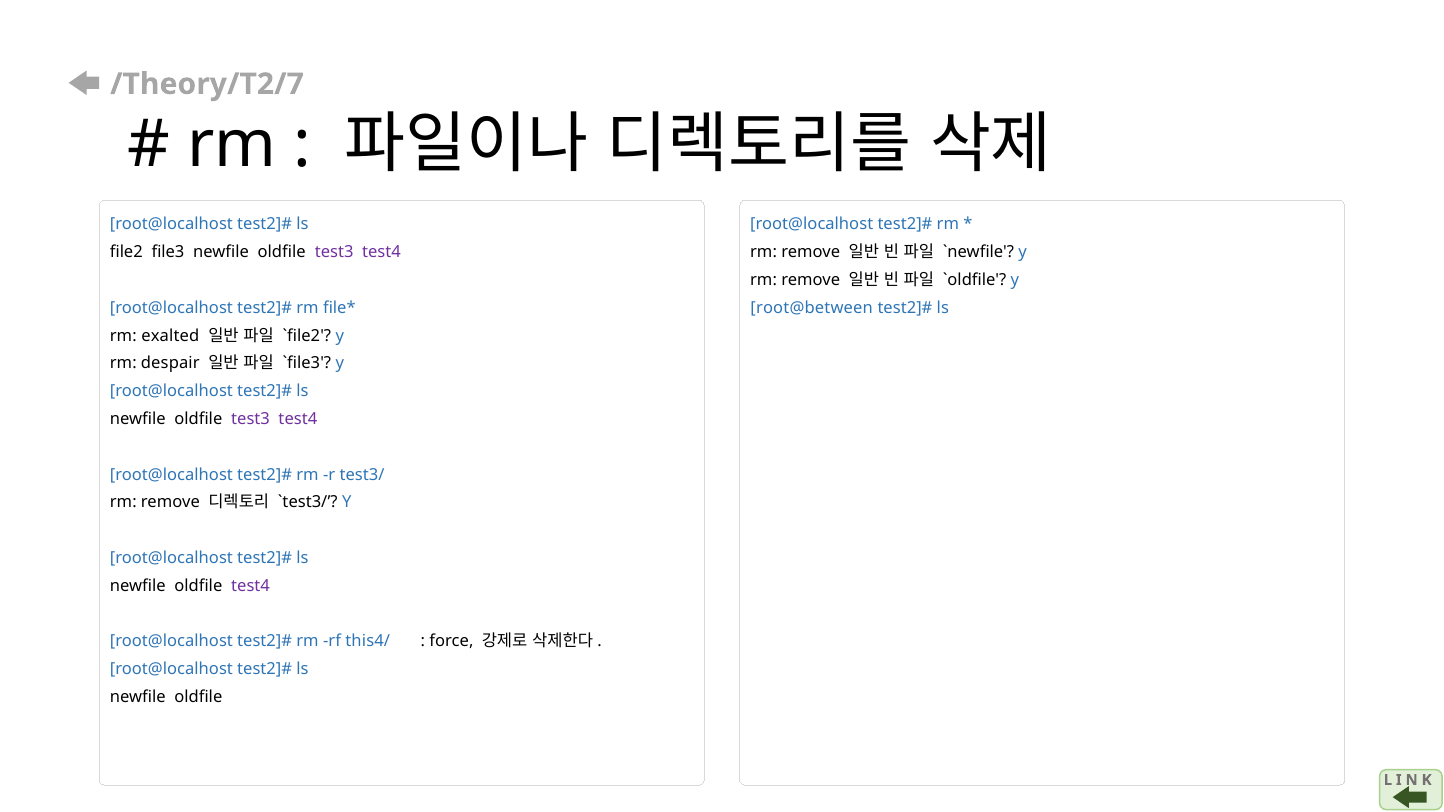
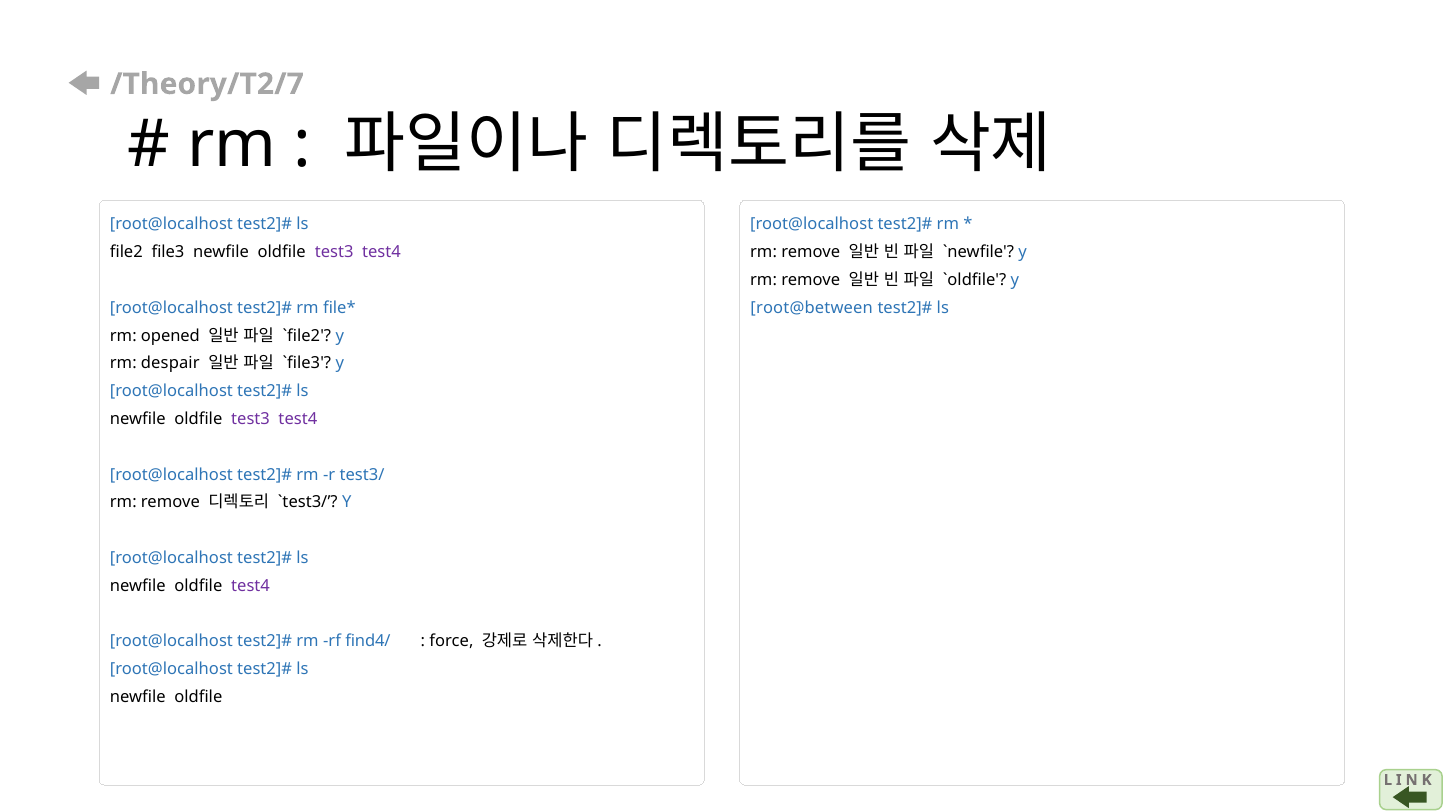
exalted: exalted -> opened (170, 336)
this4/: this4/ -> find4/ (368, 642)
